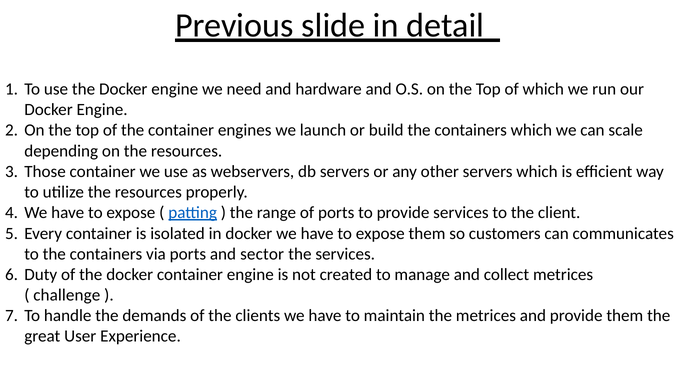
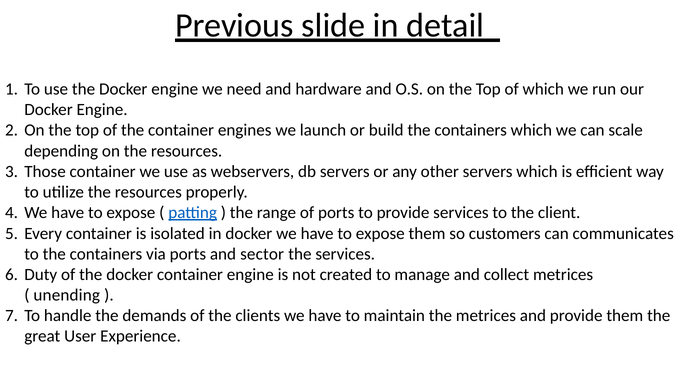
challenge: challenge -> unending (67, 295)
